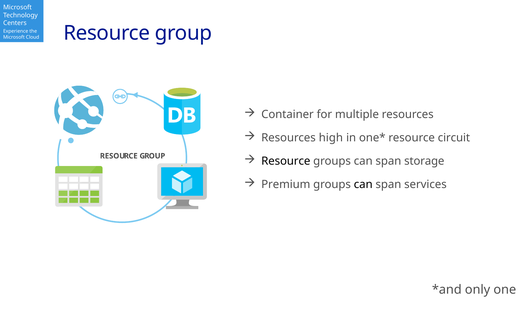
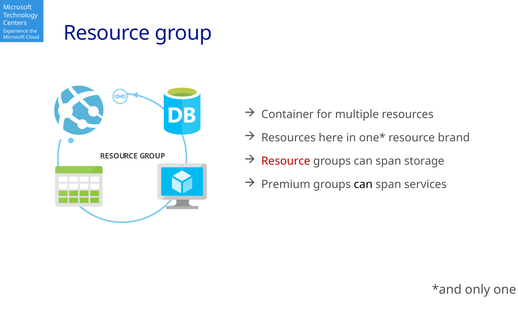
high: high -> here (331, 138)
circuit: circuit -> brand (454, 138)
Resource colour: black -> red (286, 161)
